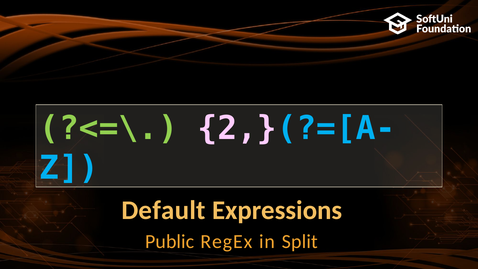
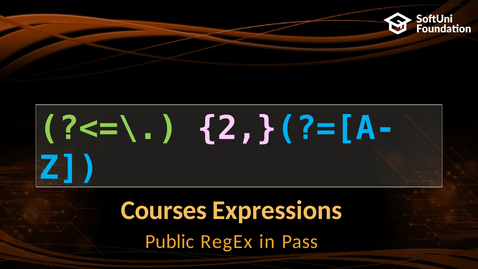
Default: Default -> Courses (164, 210)
Split: Split -> Pass (300, 242)
